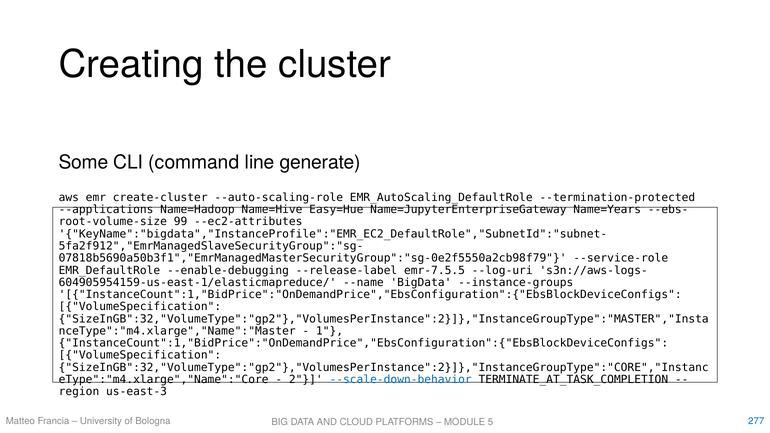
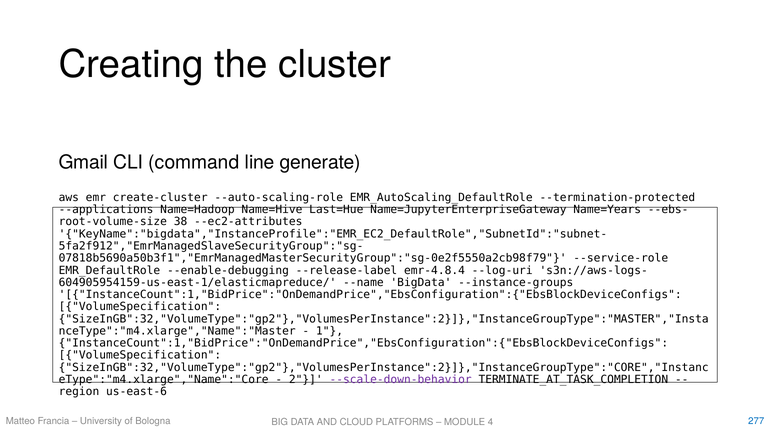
Some: Some -> Gmail (83, 162)
Easy=Hue: Easy=Hue -> Last=Hue (336, 210)
99: 99 -> 38 (181, 222)
emr-7.5.5: emr-7.5.5 -> emr-4.8.4 (434, 270)
--scale-down-behavior colour: blue -> purple (401, 380)
us-east-3: us-east-3 -> us-east-6 (137, 392)
5: 5 -> 4 (491, 422)
